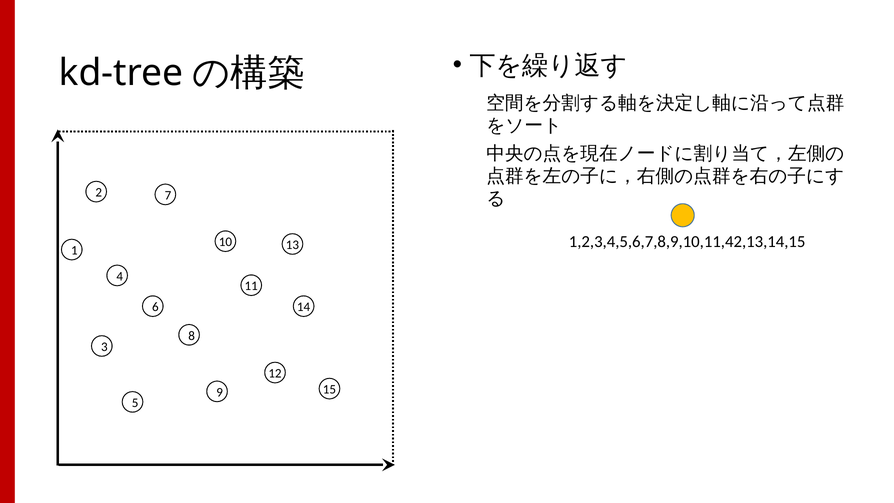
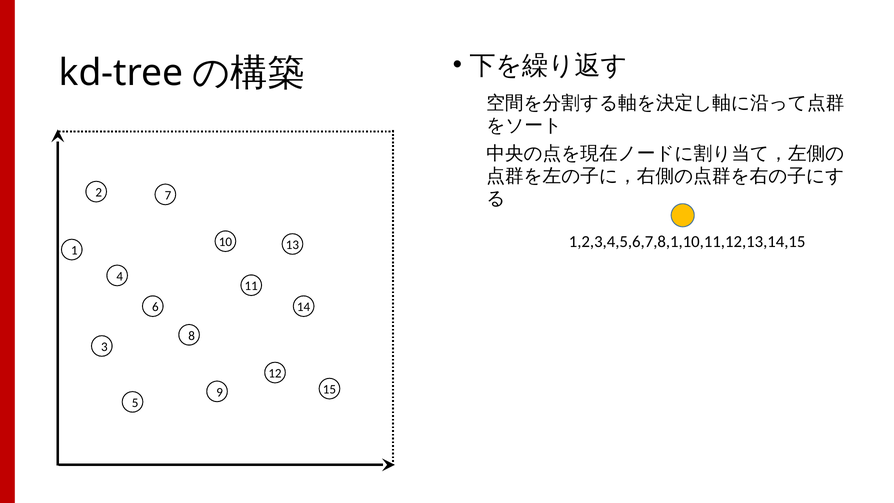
1,2,3,4,5,6,7,8,9,10,11,42,13,14,15: 1,2,3,4,5,6,7,8,9,10,11,42,13,14,15 -> 1,2,3,4,5,6,7,8,1,10,11,12,13,14,15 (687, 242)
